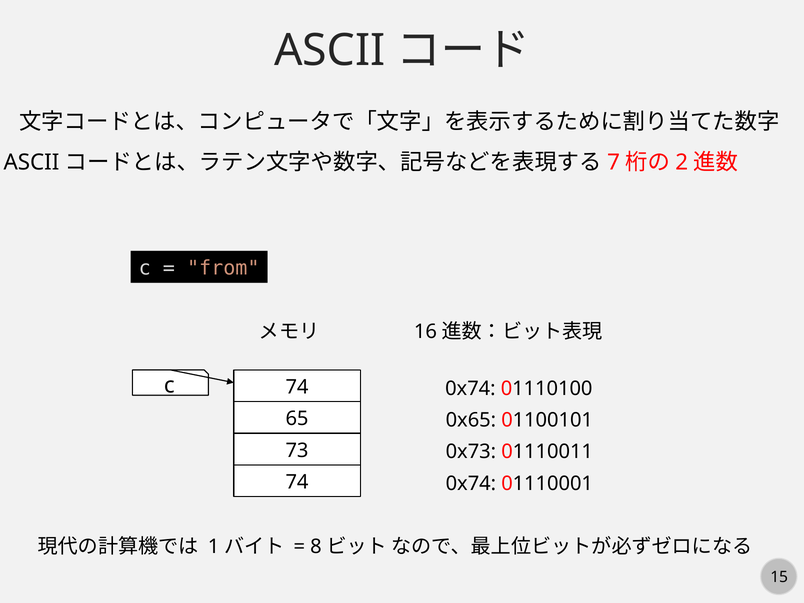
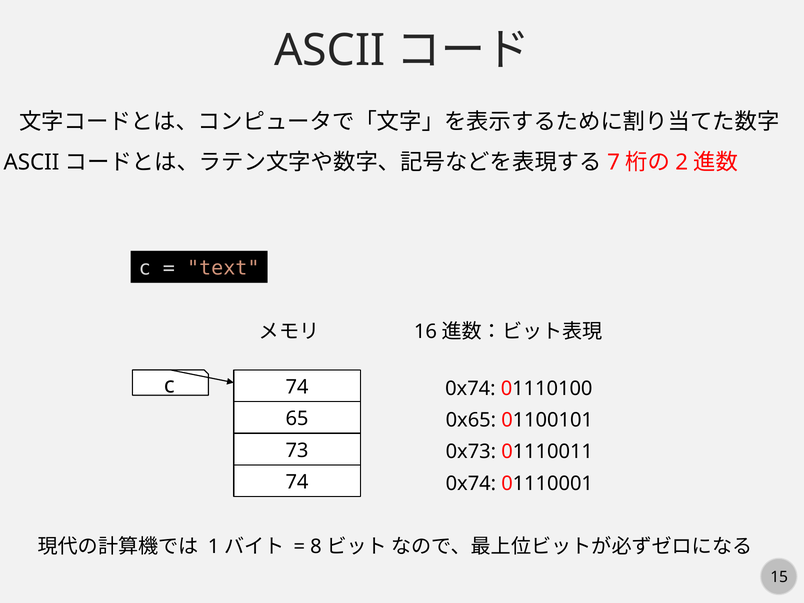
from: from -> text (223, 268)
